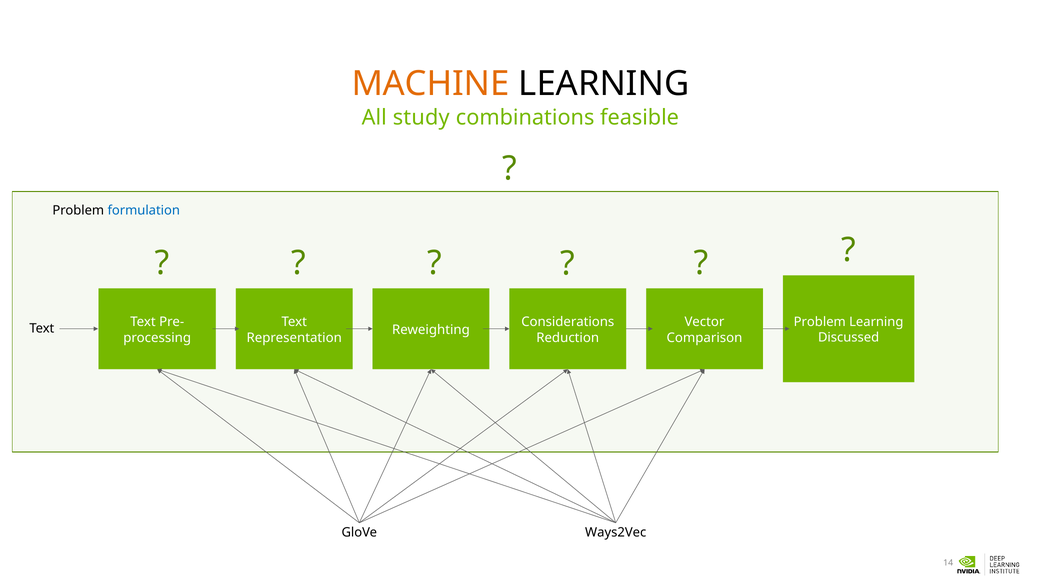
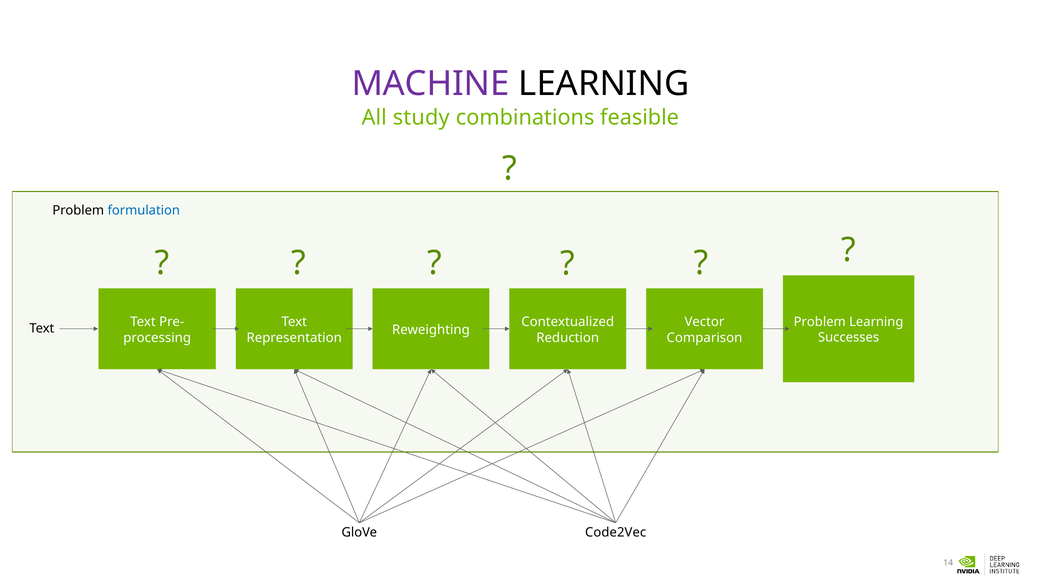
MACHINE colour: orange -> purple (431, 84)
Considerations: Considerations -> Contextualized (568, 321)
Discussed: Discussed -> Successes (849, 337)
Ways2Vec: Ways2Vec -> Code2Vec (616, 532)
